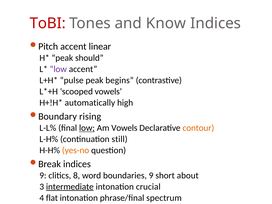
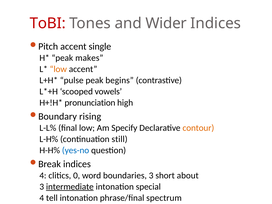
Know: Know -> Wider (166, 23)
linear: linear -> single (100, 46)
should: should -> makes (89, 58)
low colour: purple -> orange (58, 69)
automatically: automatically -> pronunciation (90, 103)
low underline: present -> none (87, 128)
Am Vowels: Vowels -> Specify (124, 128)
yes-no colour: orange -> blue (76, 150)
9: 9 -> 4 (43, 175)
8: 8 -> 0 (77, 175)
boundaries 9: 9 -> 3 (151, 175)
crucial: crucial -> special (148, 187)
flat: flat -> tell (52, 198)
